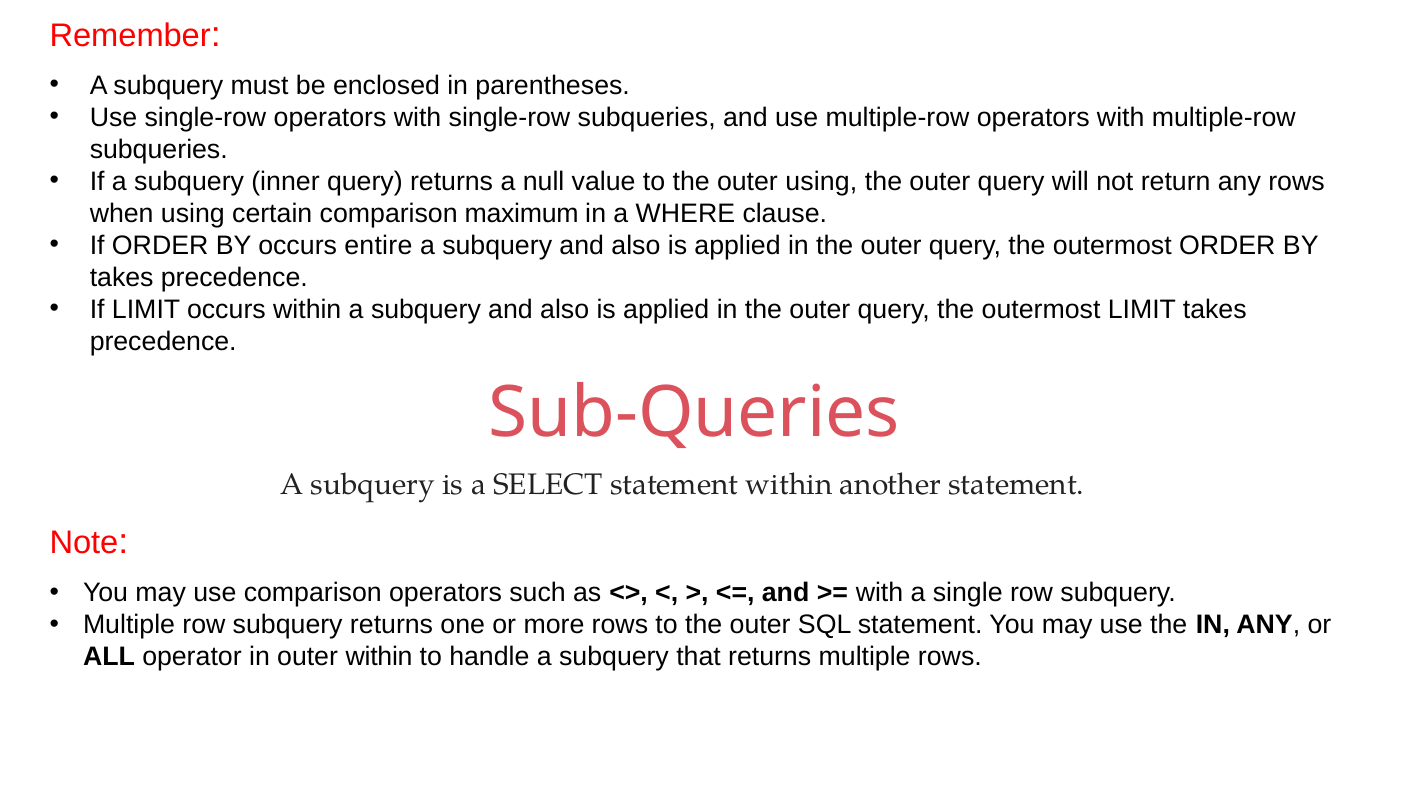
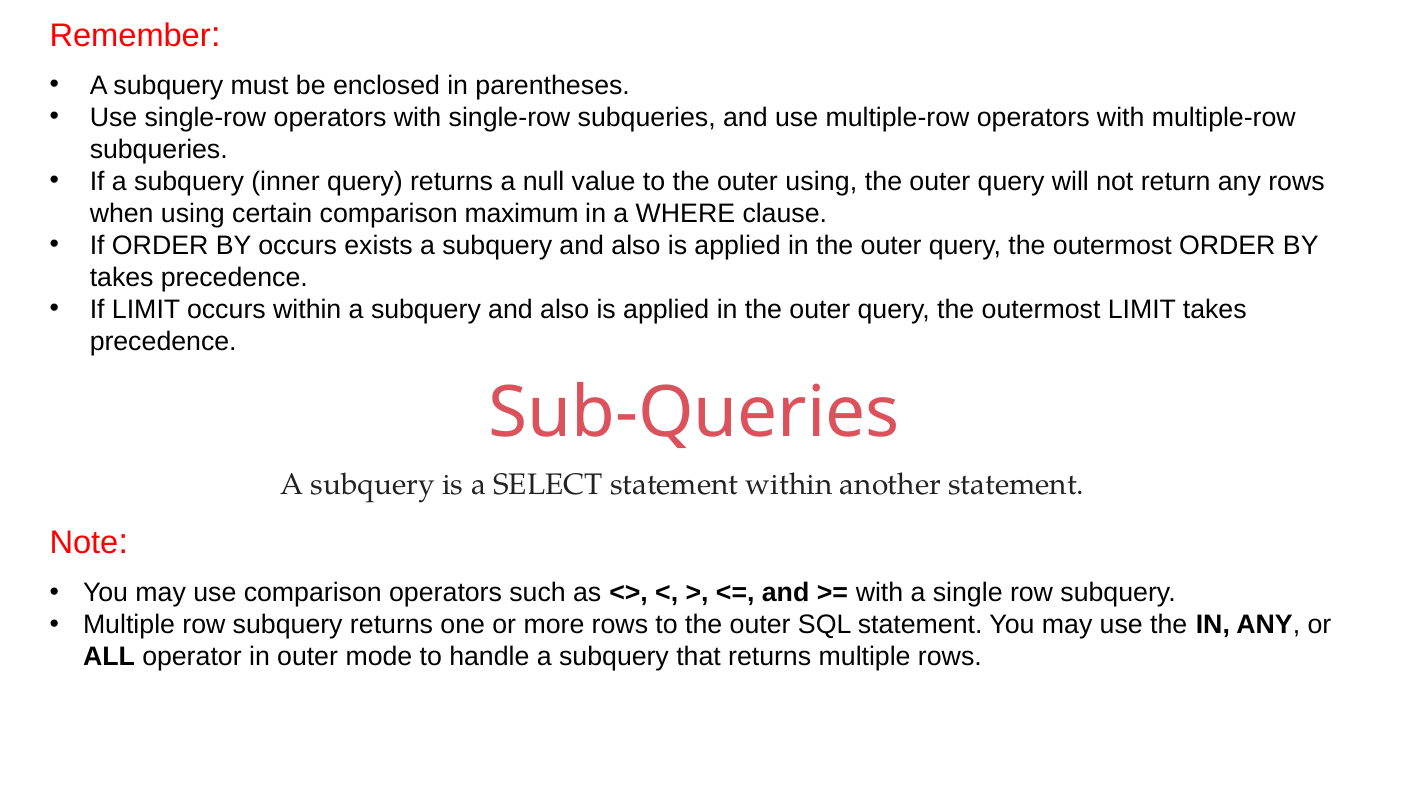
entire: entire -> exists (378, 246)
outer within: within -> mode (379, 657)
